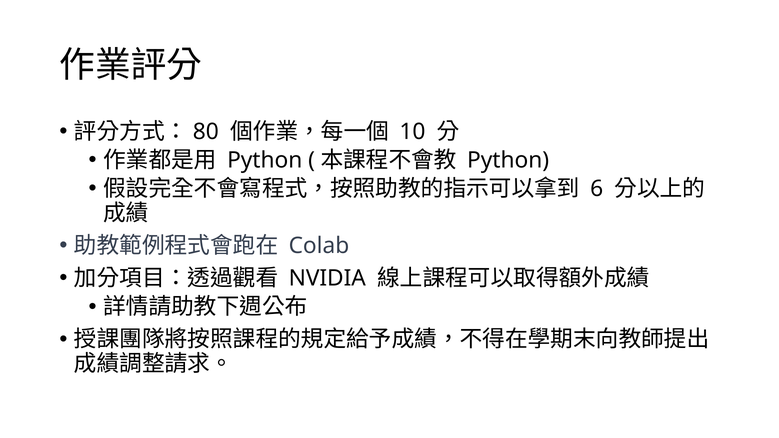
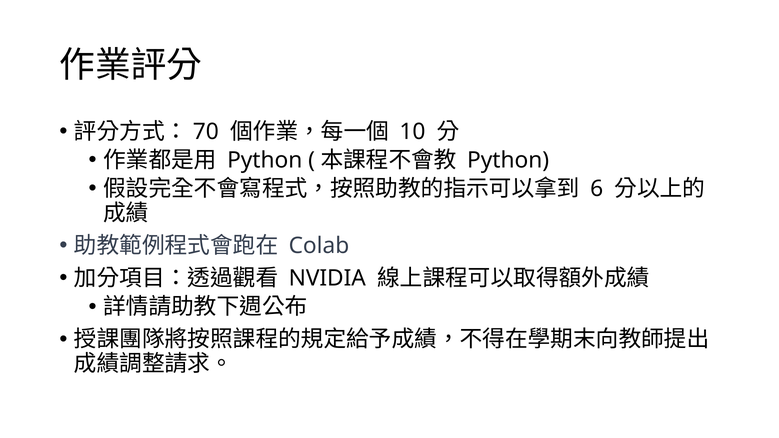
80: 80 -> 70 (206, 132)
